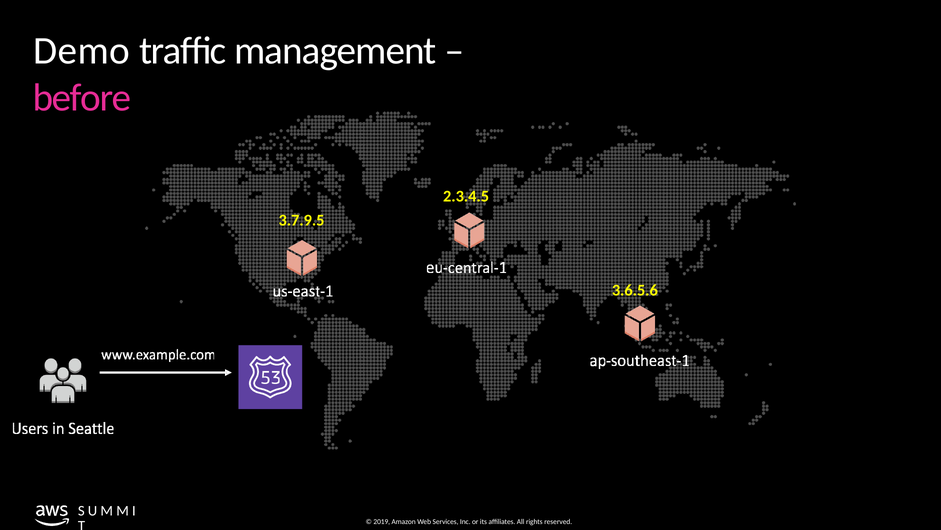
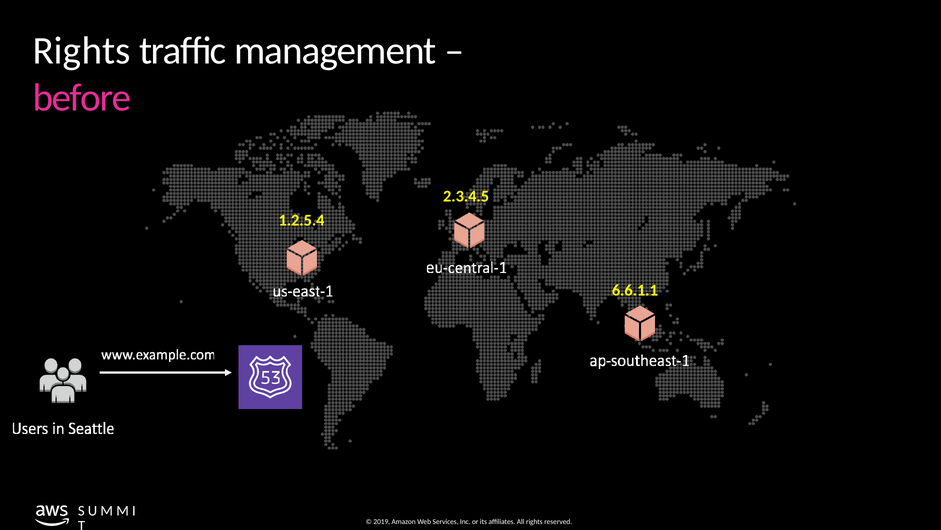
Demo: Demo -> Rights (82, 51)
3.7.9.5: 3.7.9.5 -> 1.2.5.4 (302, 220)
3.6.5.6: 3.6.5.6 -> 6.6.1.1 (635, 290)
